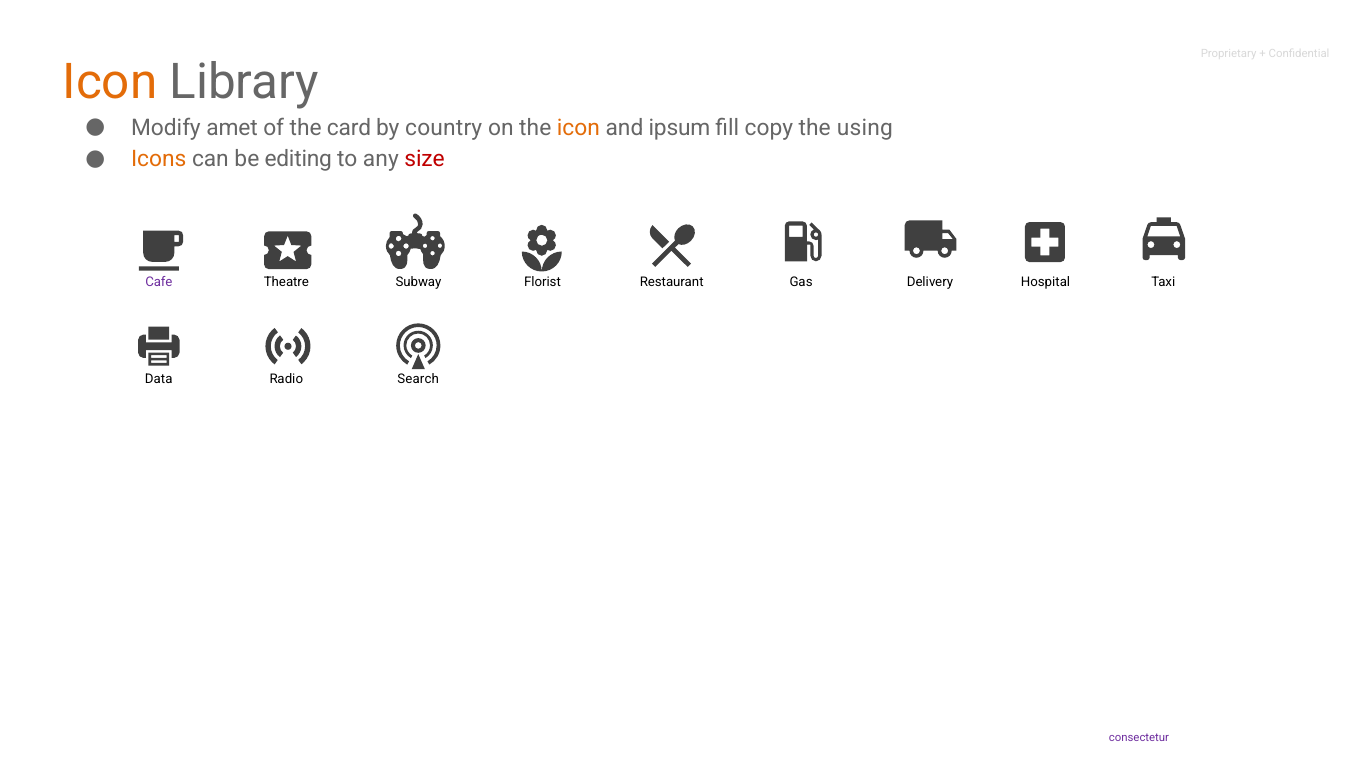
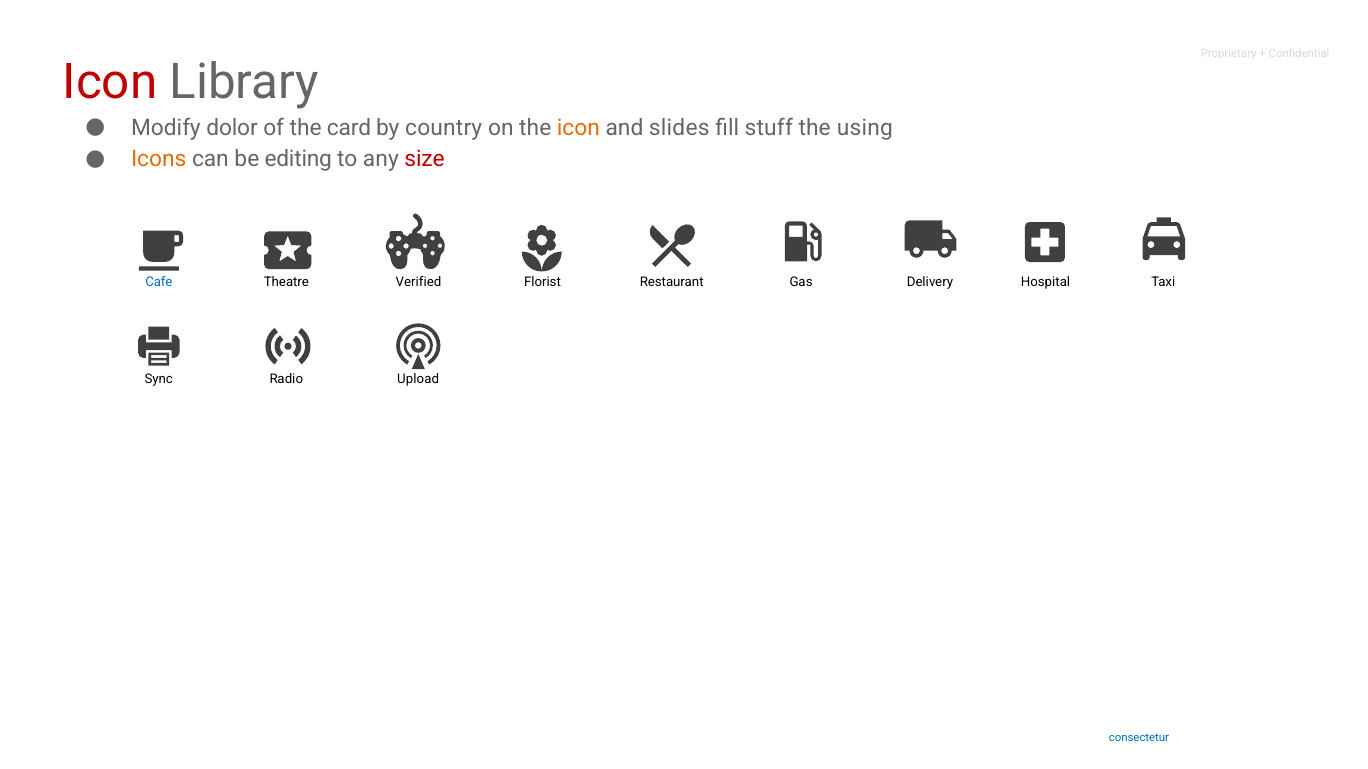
Icon colour: orange -> red (110, 82)
Modify amet: amet -> dolor (232, 128)
and ipsum: ipsum -> slides (679, 128)
copy: copy -> stuff (769, 128)
Cafe colour: purple -> blue (159, 283)
Subway: Subway -> Verified (418, 283)
Data: Data -> Sync (159, 379)
Search: Search -> Upload (418, 379)
consectetur colour: purple -> blue (1139, 738)
